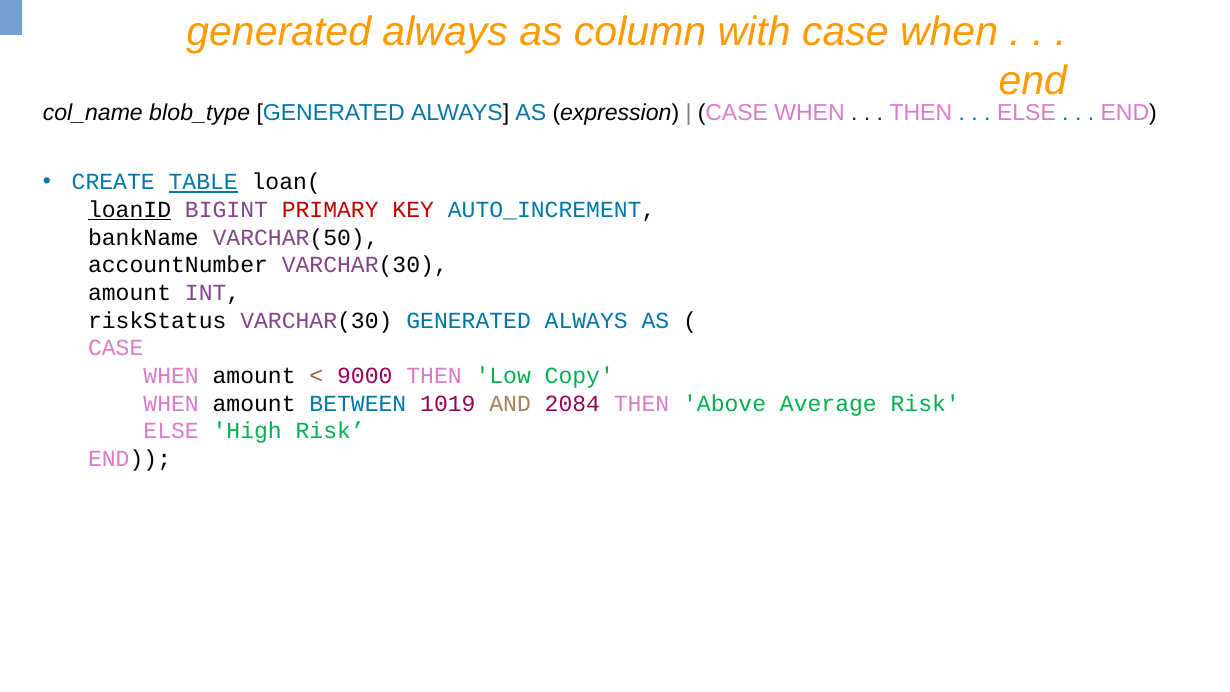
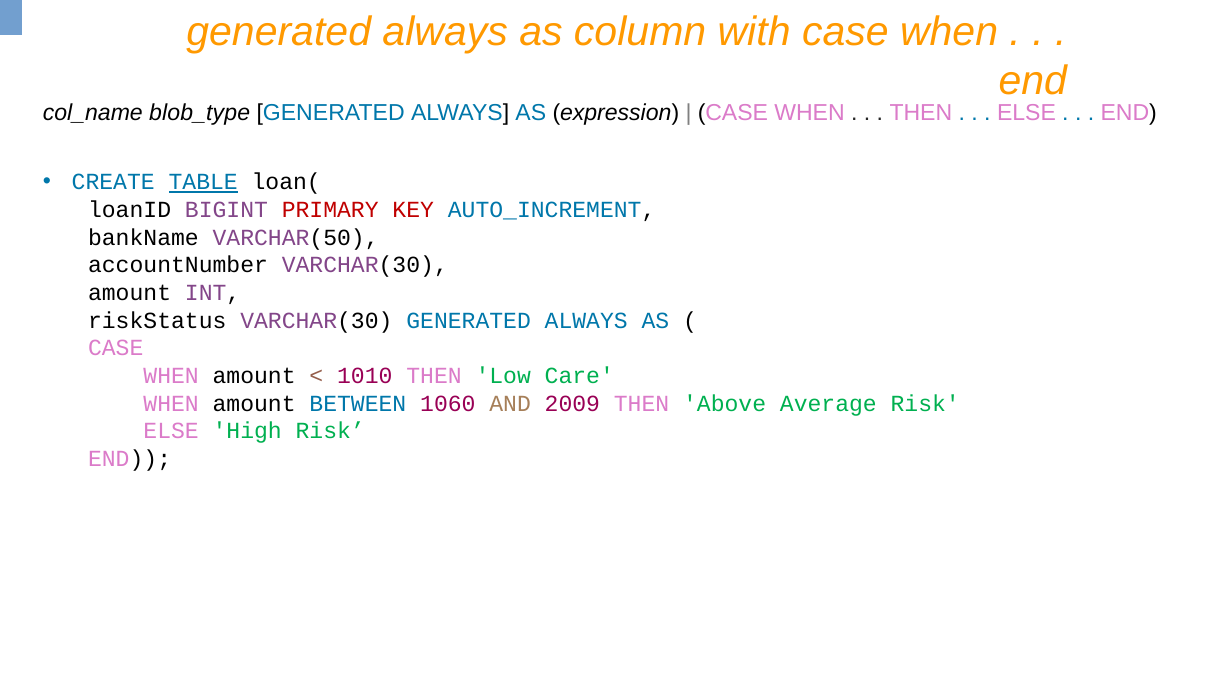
loanID underline: present -> none (130, 210)
9000: 9000 -> 1010 (365, 376)
Copy: Copy -> Care (579, 376)
1019: 1019 -> 1060 (448, 404)
2084: 2084 -> 2009 (572, 404)
